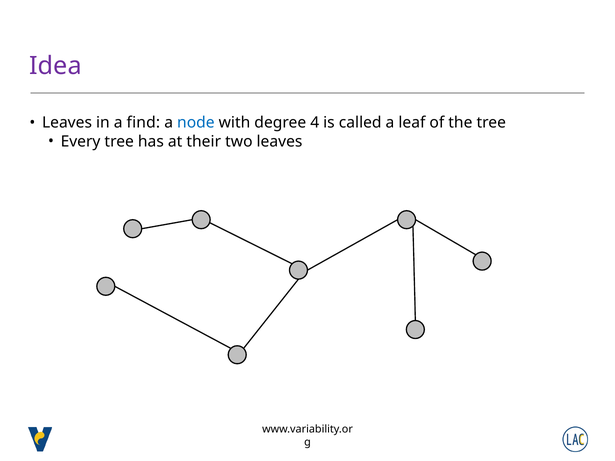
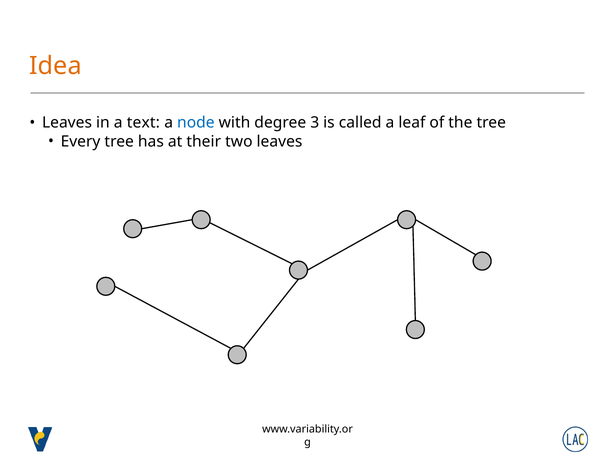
Idea colour: purple -> orange (56, 66)
find: find -> text (143, 123)
4: 4 -> 3 (315, 123)
